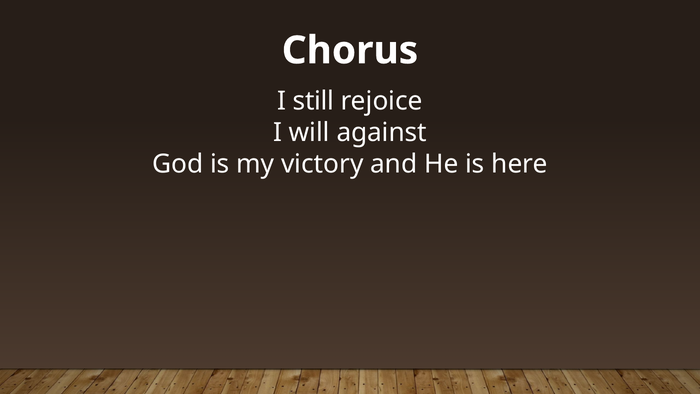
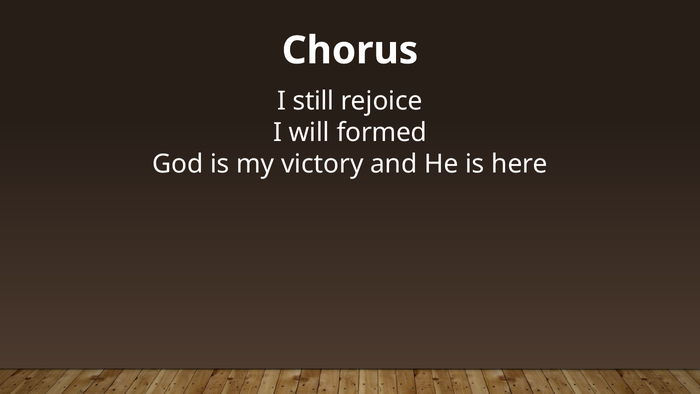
against: against -> formed (382, 133)
